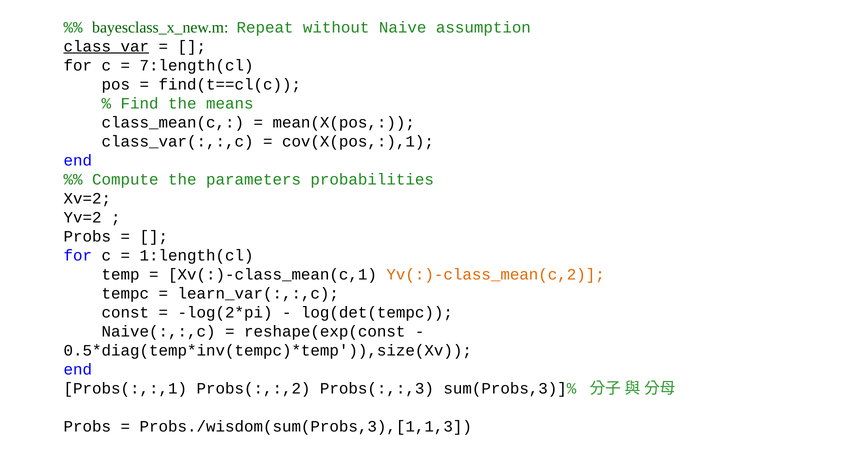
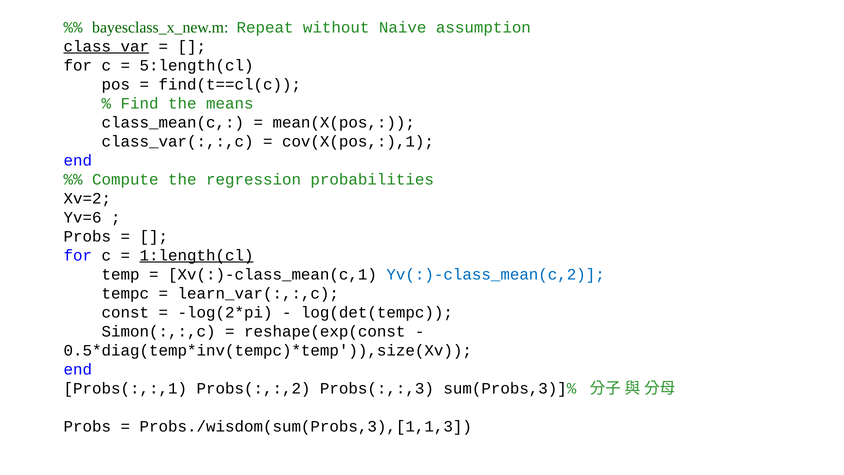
7:length(cl: 7:length(cl -> 5:length(cl (197, 65)
parameters: parameters -> regression (254, 179)
Yv=2: Yv=2 -> Yv=6 (83, 217)
1:length(cl underline: none -> present (197, 255)
Yv(:)-class_mean(c,2 colour: orange -> blue (496, 274)
Naive(:,:,c: Naive(:,:,c -> Simon(:,:,c (159, 331)
